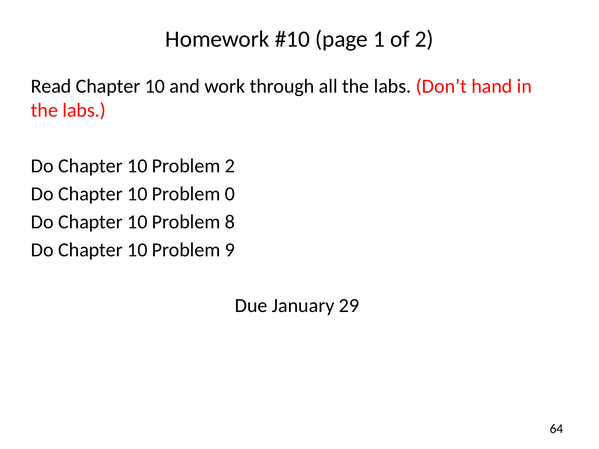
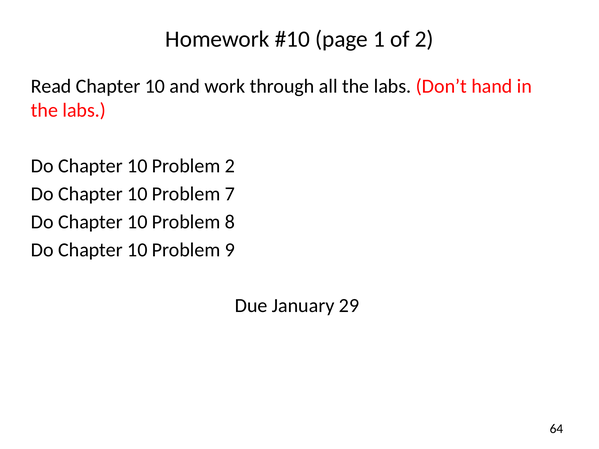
0: 0 -> 7 (230, 194)
